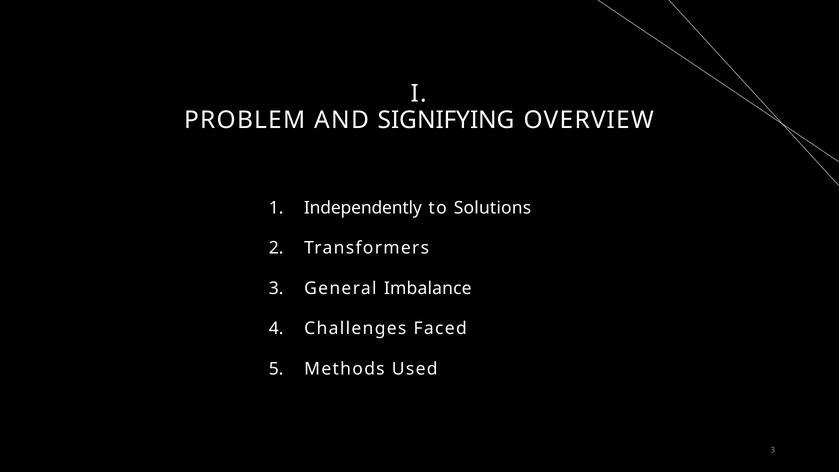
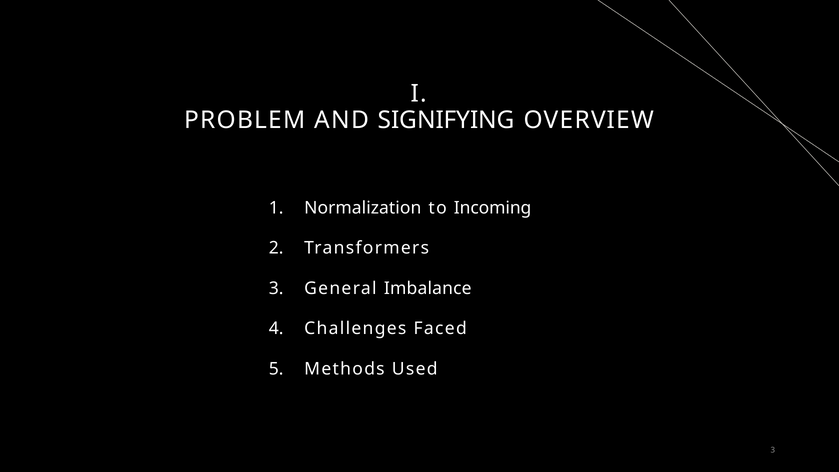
Independently: Independently -> Normalization (363, 208)
Solutions: Solutions -> Incoming (493, 208)
